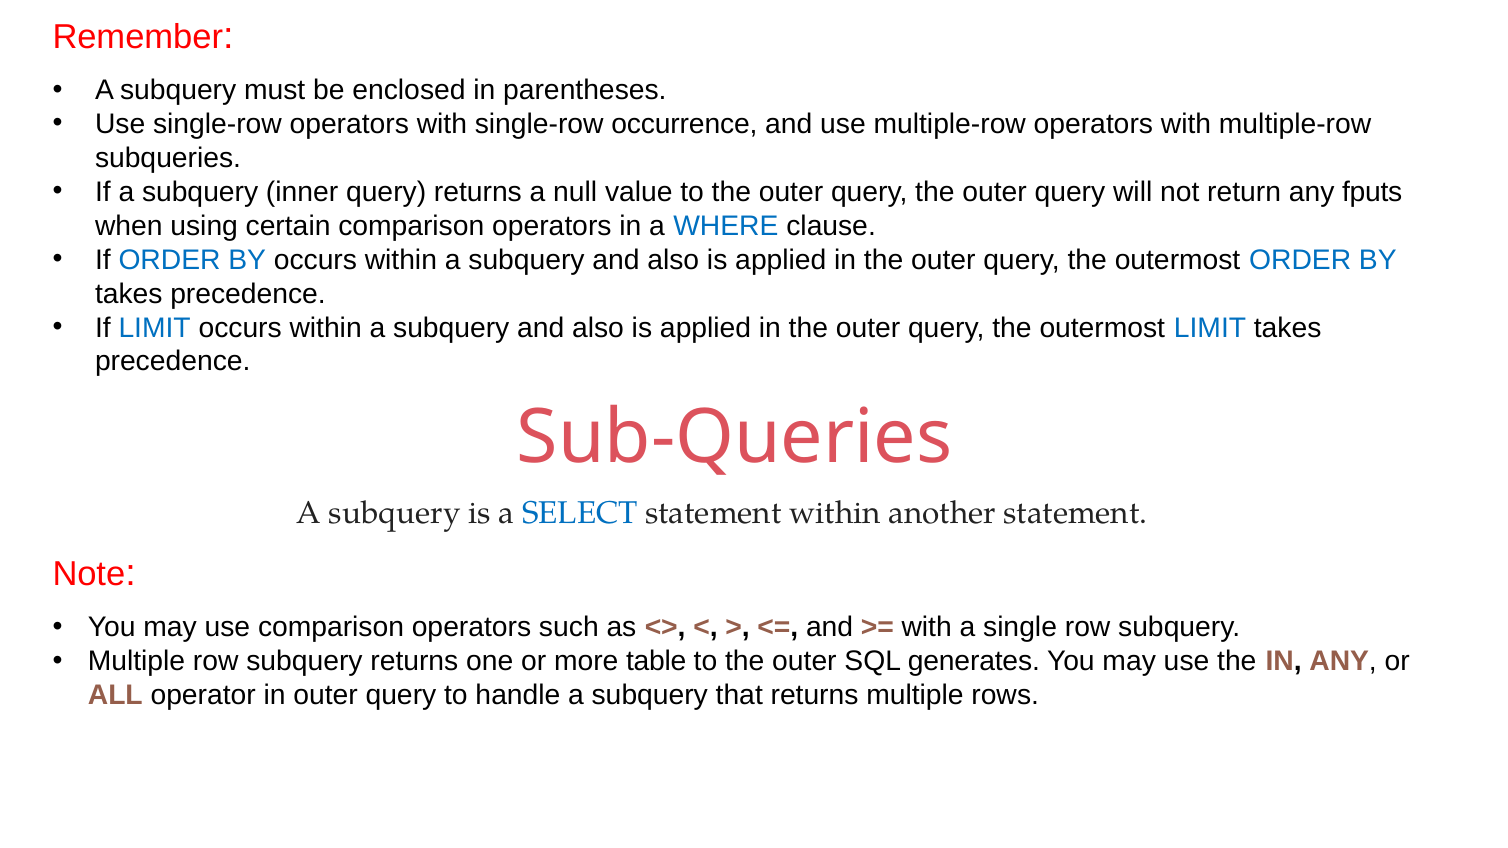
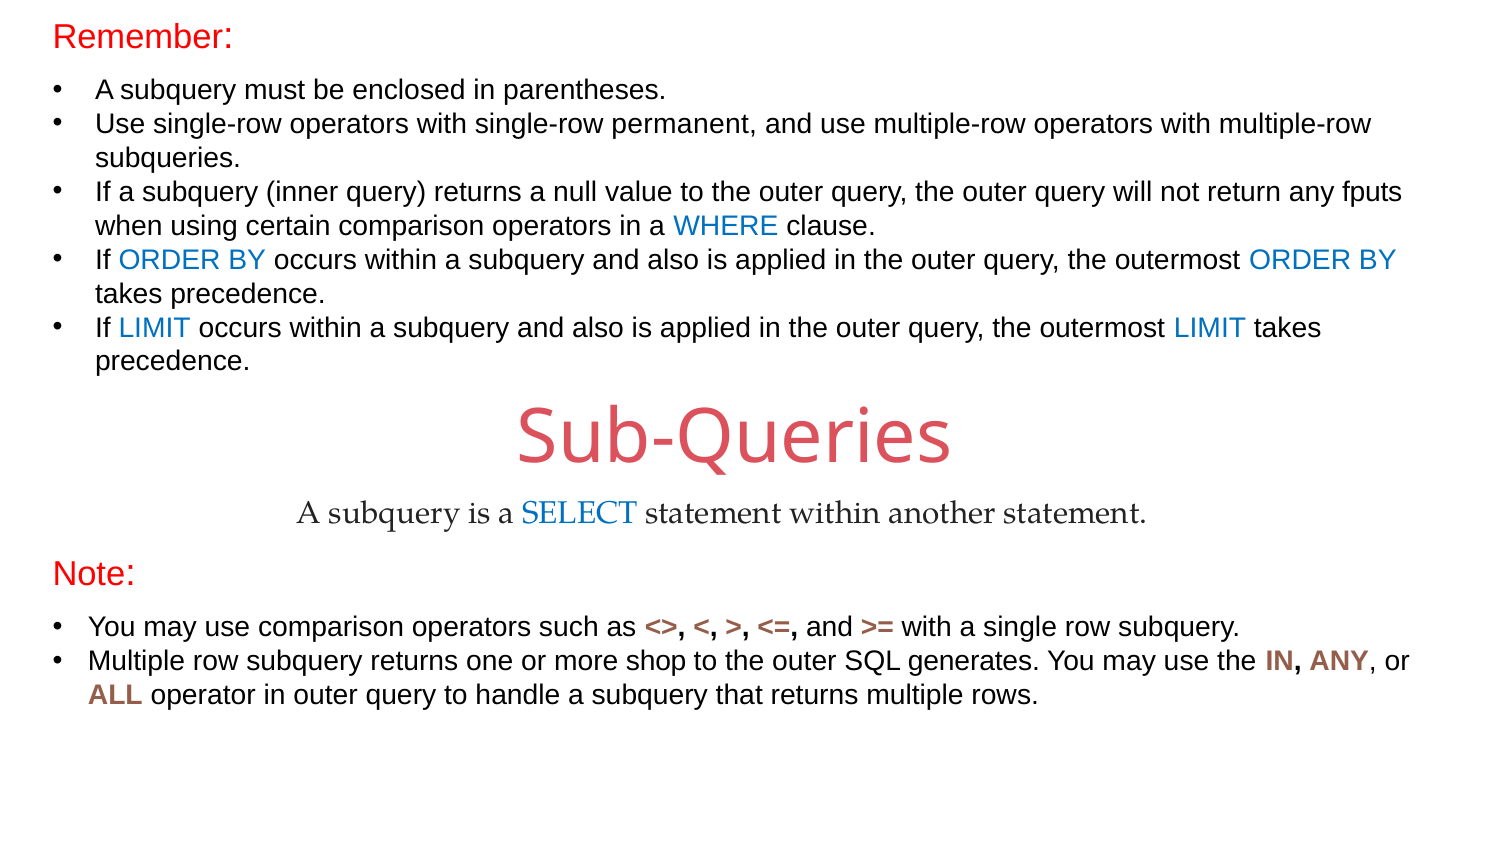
occurrence: occurrence -> permanent (684, 124)
table: table -> shop (656, 662)
